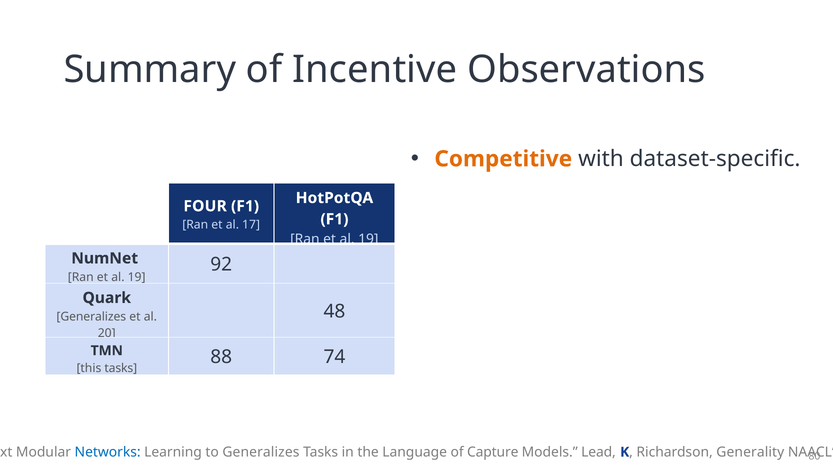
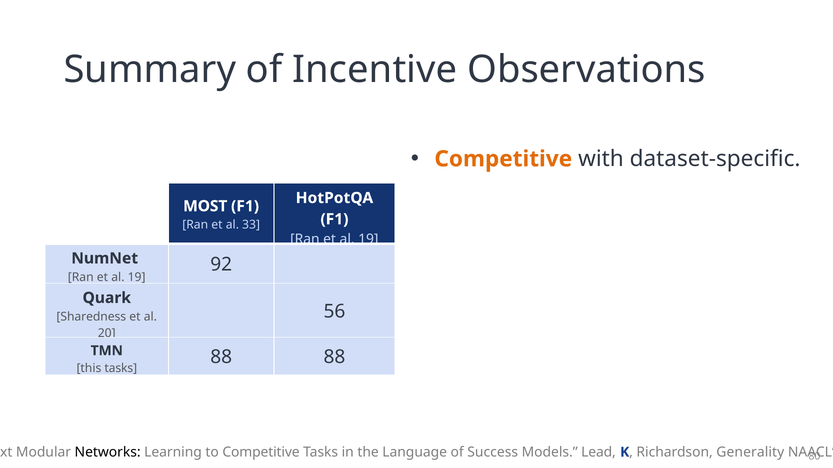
FOUR: FOUR -> MOST (205, 206)
17: 17 -> 33 (251, 225)
48: 48 -> 56 (334, 312)
Generalizes: Generalizes -> Sharedness (91, 317)
88 74: 74 -> 88 (334, 358)
Networks colour: blue -> black (108, 453)
to Generalizes: Generalizes -> Competitive (261, 453)
Capture: Capture -> Success (493, 453)
